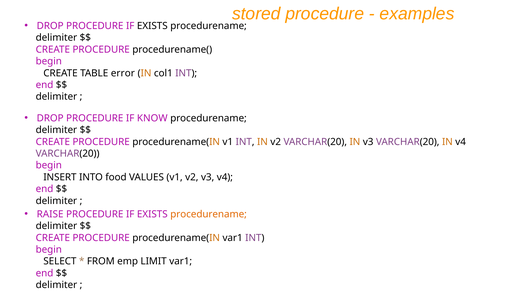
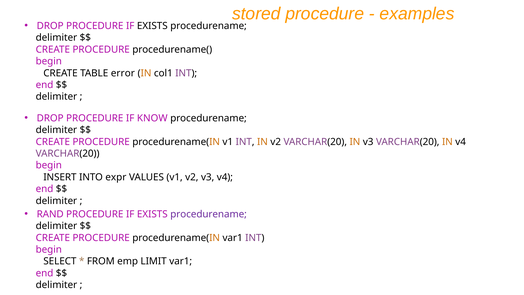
food: food -> expr (116, 177)
RAISE: RAISE -> RAND (50, 214)
procedurename colour: orange -> purple (209, 214)
